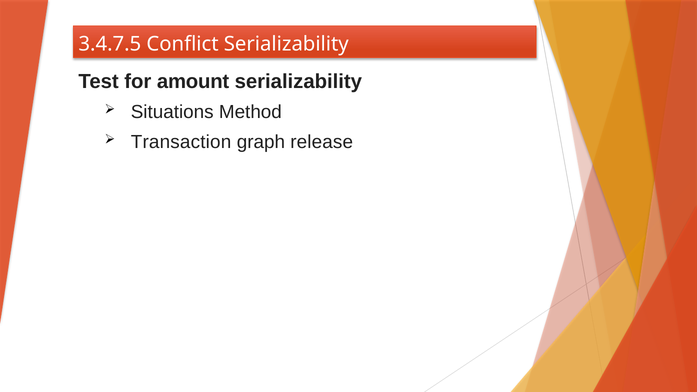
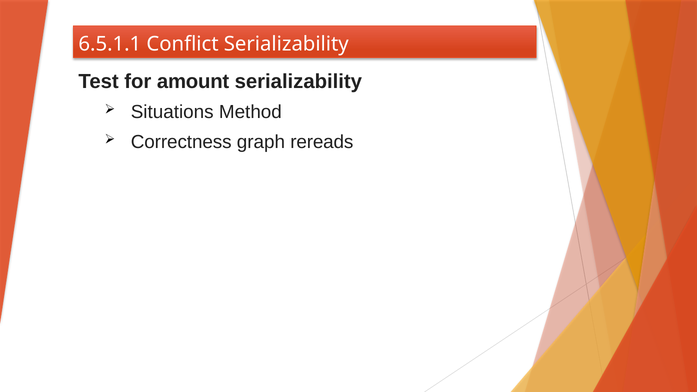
3.4.7.5: 3.4.7.5 -> 6.5.1.1 (110, 44)
Transaction: Transaction -> Correctness (181, 142)
release: release -> rereads (322, 142)
